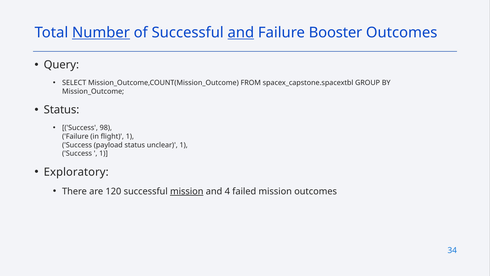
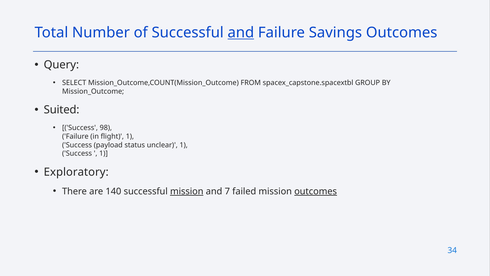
Number underline: present -> none (101, 33)
Booster: Booster -> Savings (335, 33)
Status: Status -> Suited (62, 110)
120: 120 -> 140 (113, 191)
4: 4 -> 7 (227, 191)
outcomes underline: none -> present (316, 191)
